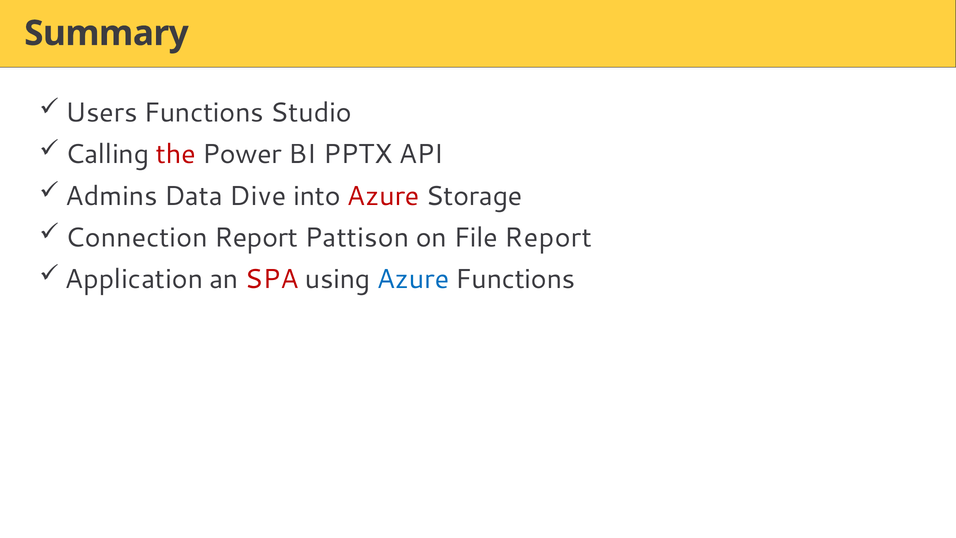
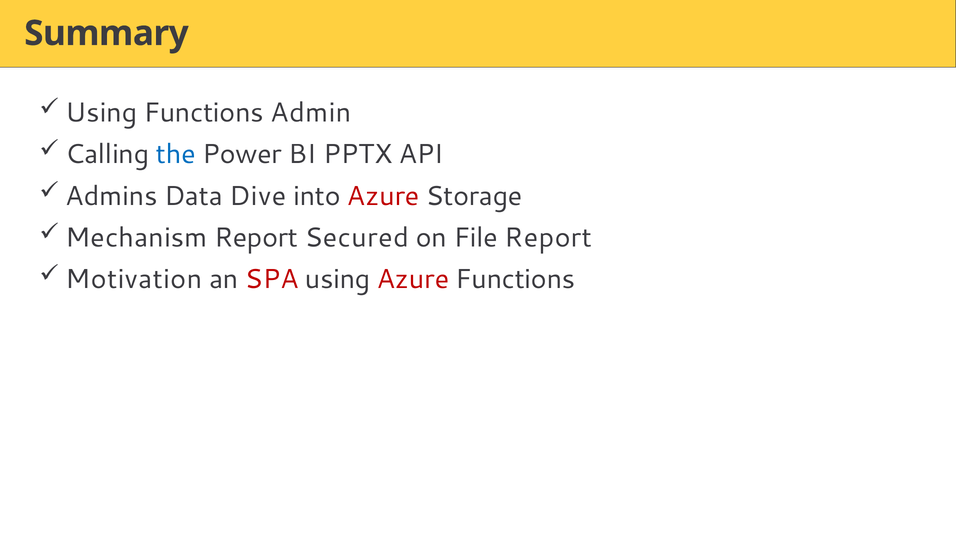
Users: Users -> Using (101, 113)
Studio: Studio -> Admin (311, 113)
the colour: red -> blue (176, 154)
Connection: Connection -> Mechanism (136, 238)
Pattison: Pattison -> Secured (357, 238)
Application: Application -> Motivation (134, 279)
Azure colour: blue -> red (413, 279)
